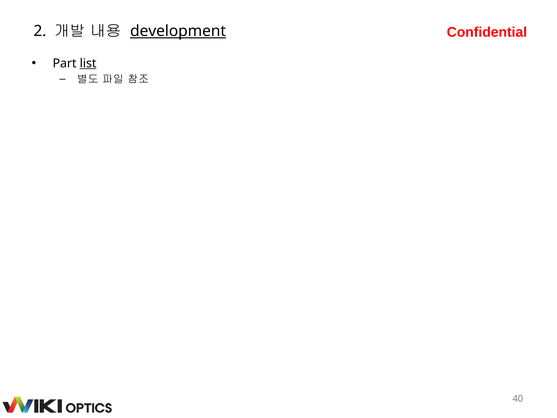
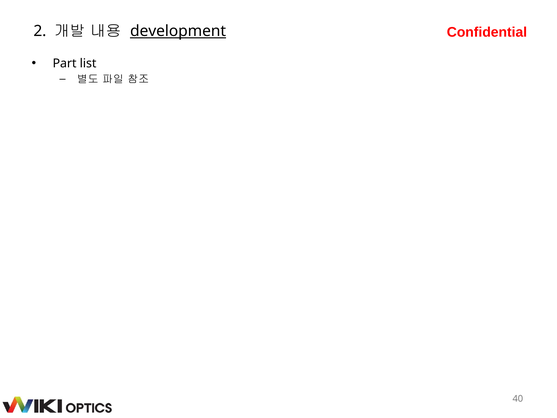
list underline: present -> none (88, 63)
